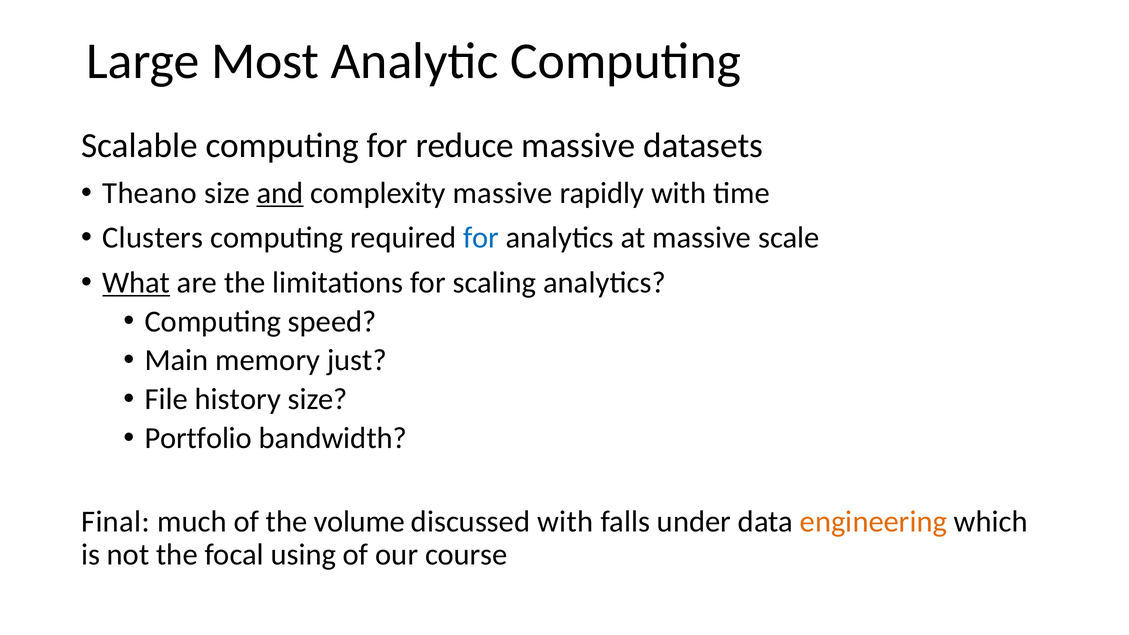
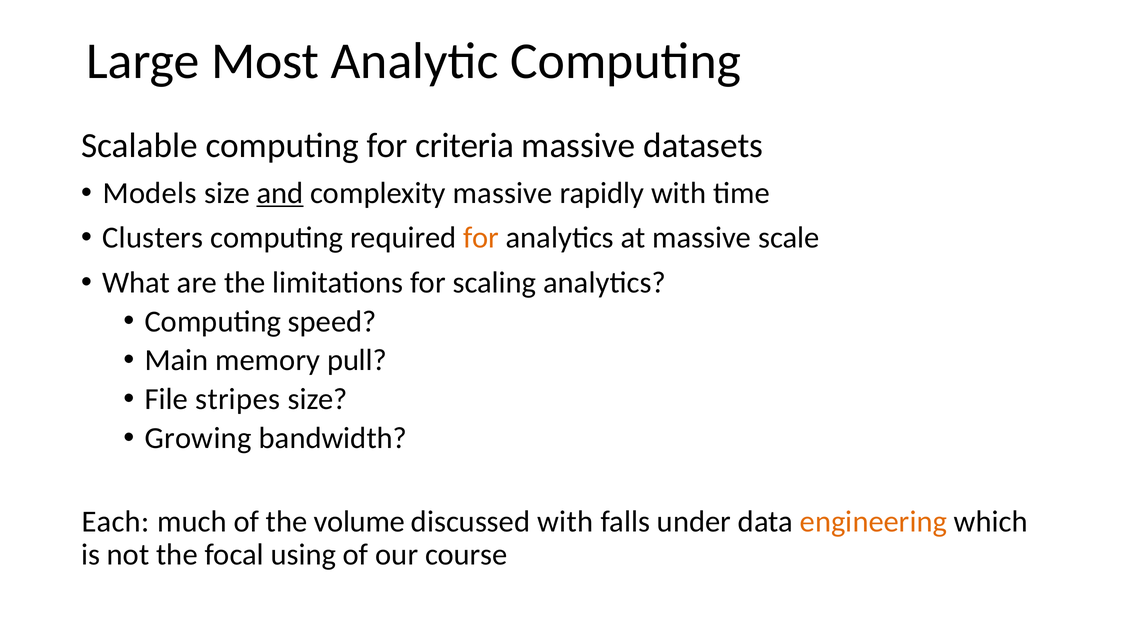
reduce: reduce -> criteria (465, 146)
Theano: Theano -> Models (150, 193)
for colour: blue -> orange (481, 238)
What underline: present -> none (136, 283)
just: just -> pull (357, 360)
history: history -> stripes (238, 399)
Portfolio: Portfolio -> Growing (198, 438)
Final: Final -> Each (115, 522)
